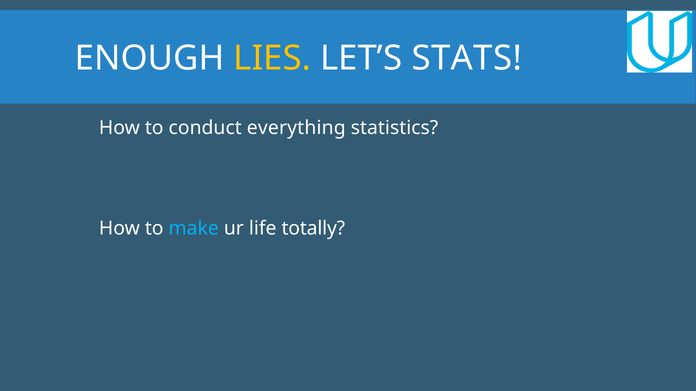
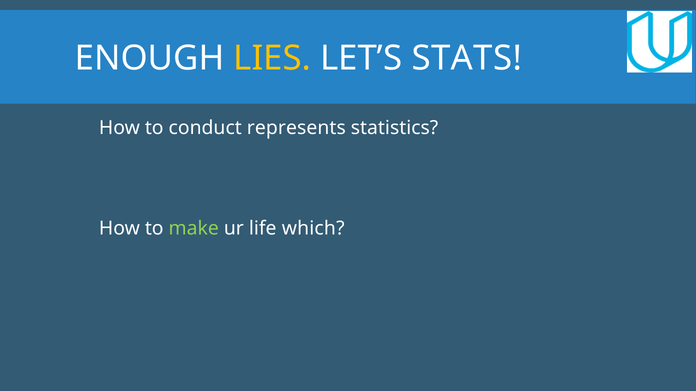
everything: everything -> represents (296, 128)
make colour: light blue -> light green (194, 229)
totally: totally -> which (313, 229)
